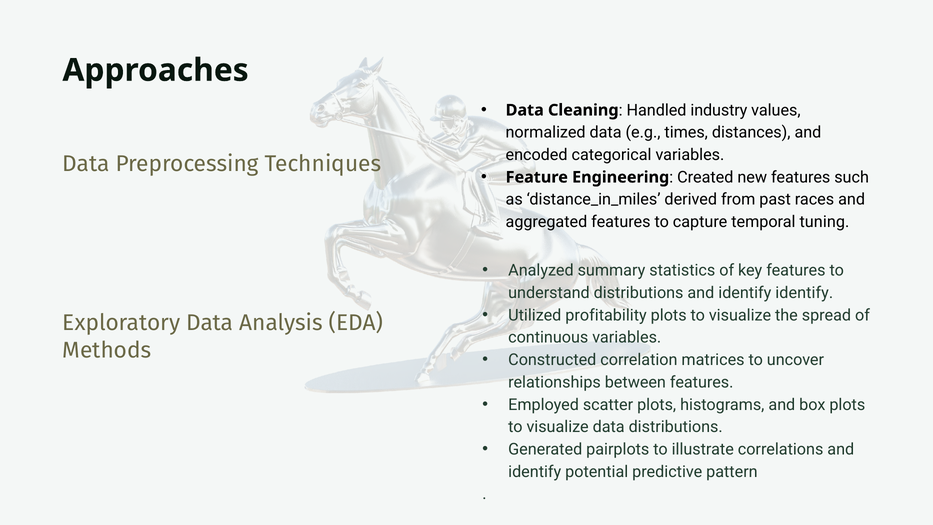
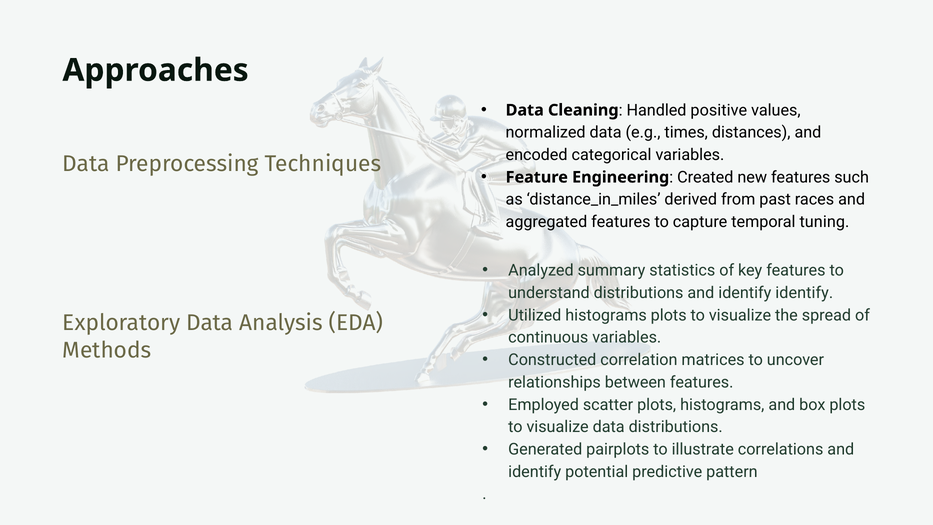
industry: industry -> positive (719, 110)
Utilized profitability: profitability -> histograms (606, 315)
